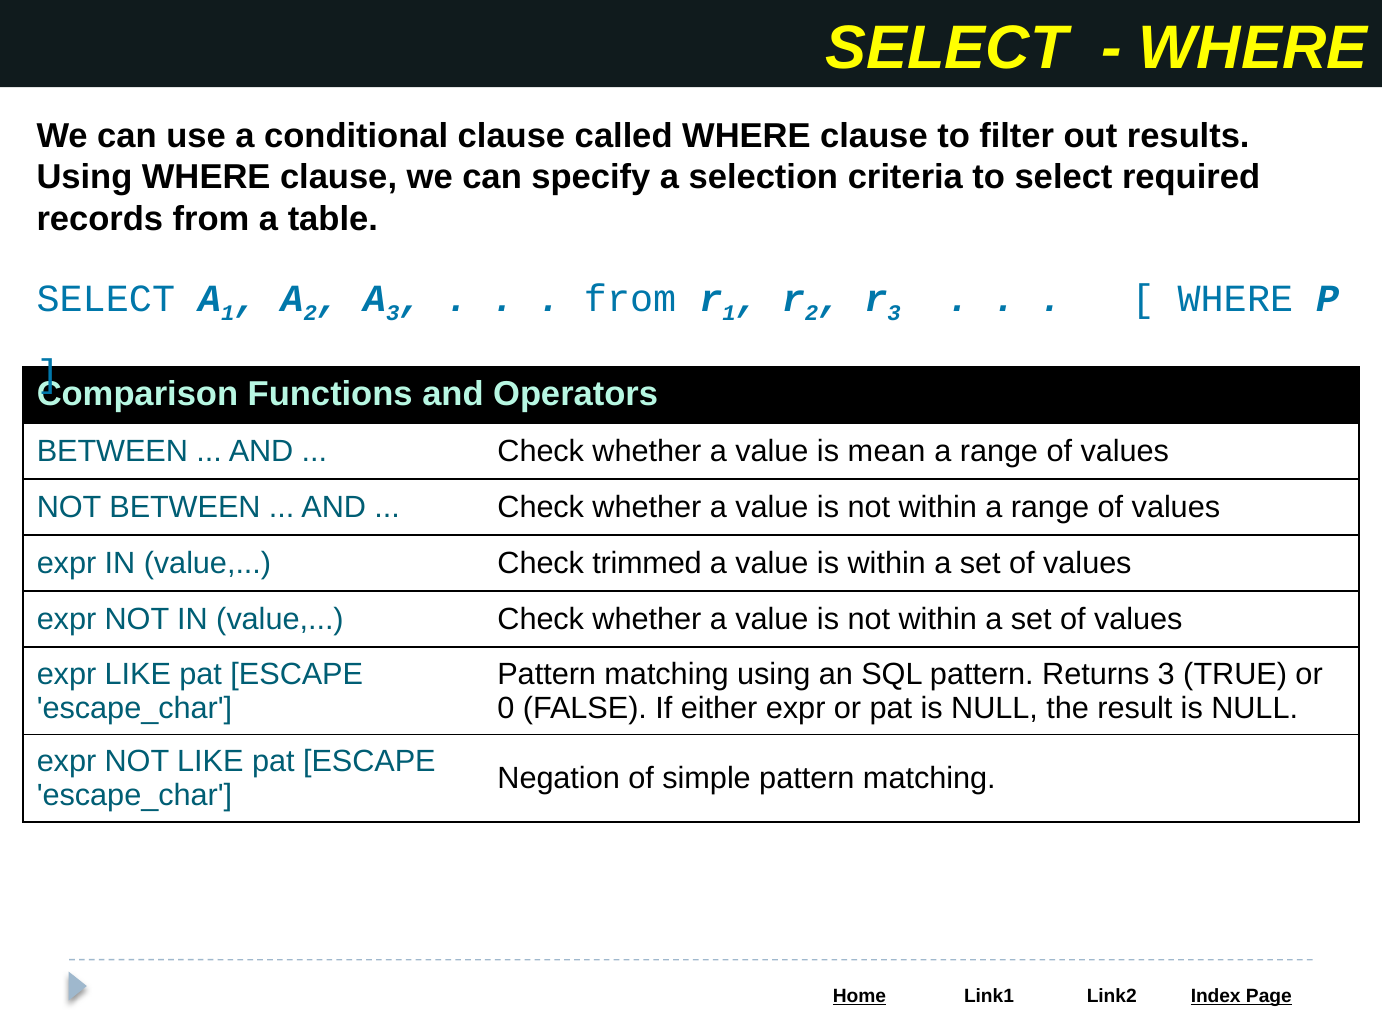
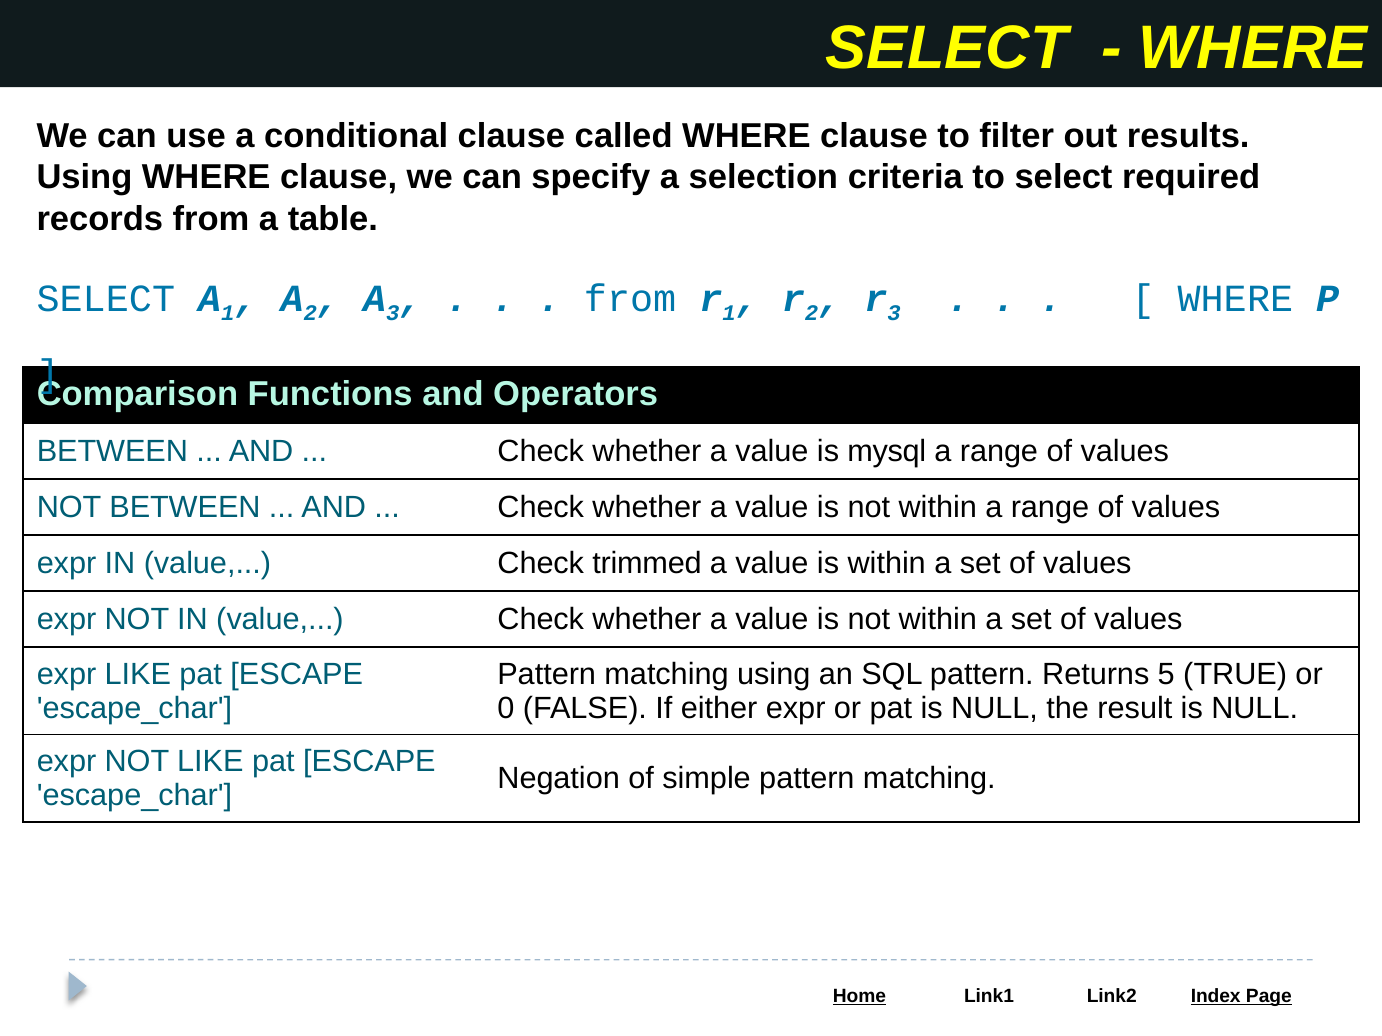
mean: mean -> mysql (887, 452)
Returns 3: 3 -> 5 (1166, 674)
